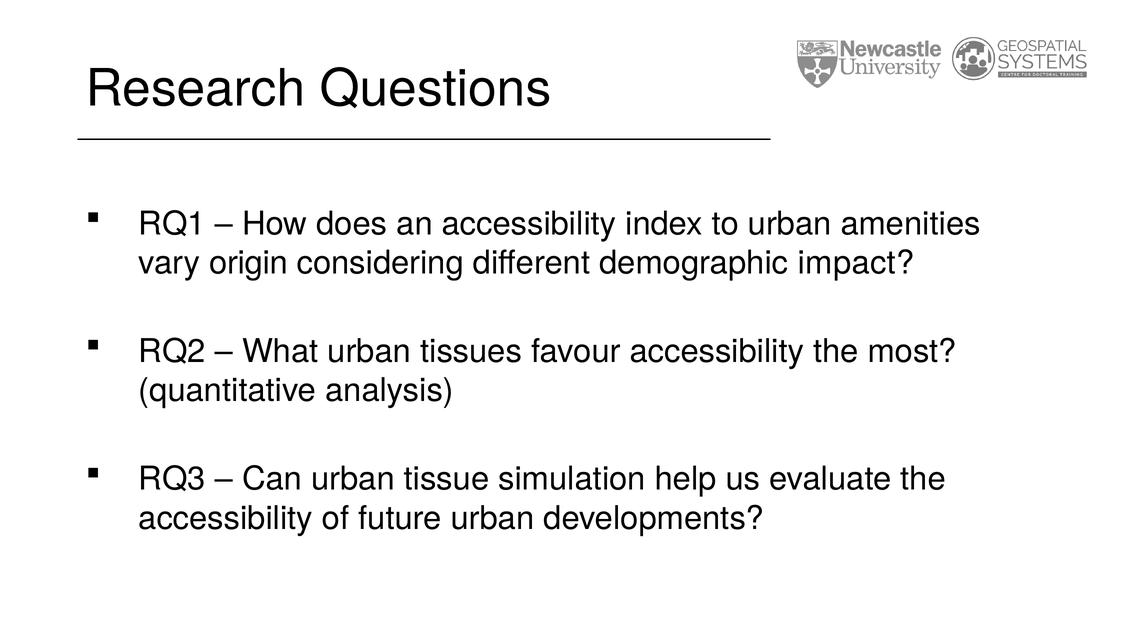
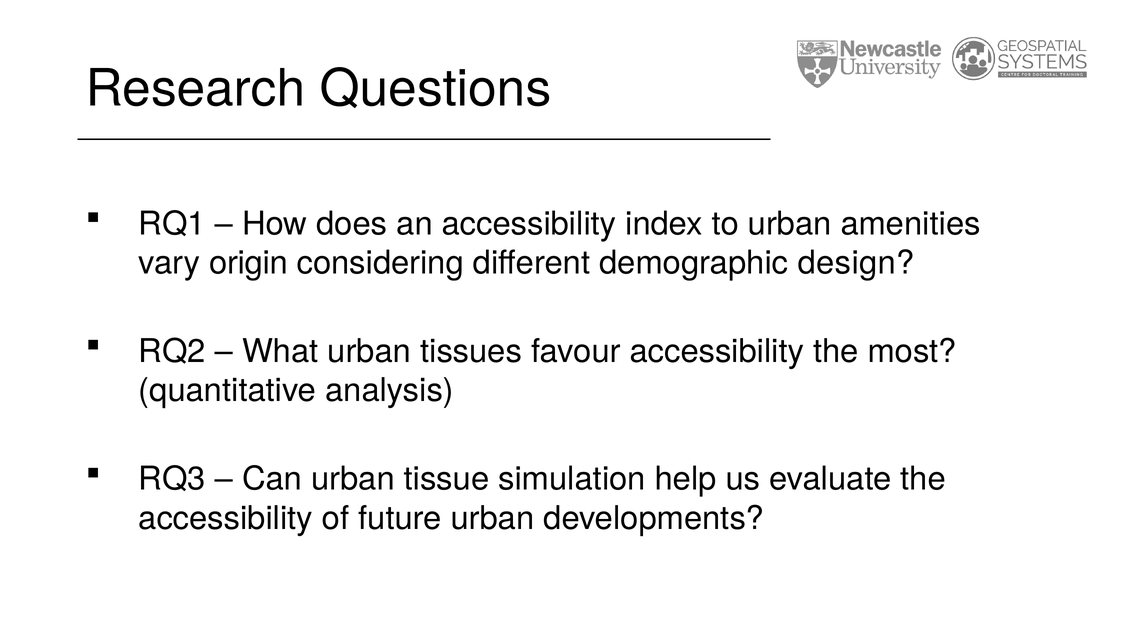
impact: impact -> design (856, 263)
